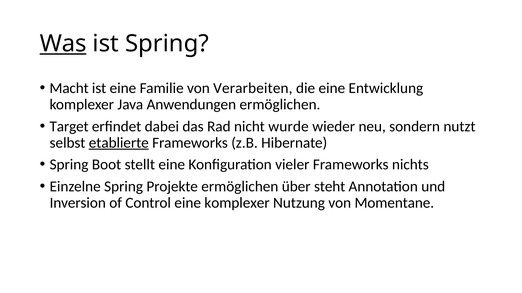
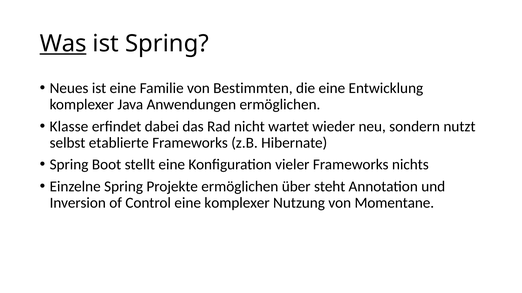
Macht: Macht -> Neues (69, 88)
Verarbeiten: Verarbeiten -> Bestimmten (253, 88)
Target: Target -> Klasse (69, 127)
wurde: wurde -> wartet (289, 127)
etablierte underline: present -> none (119, 143)
